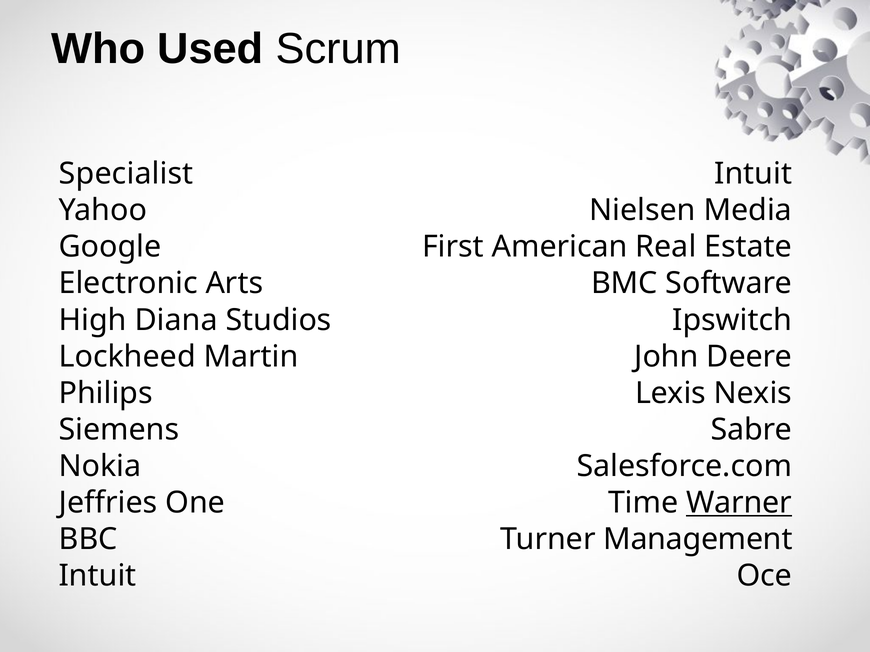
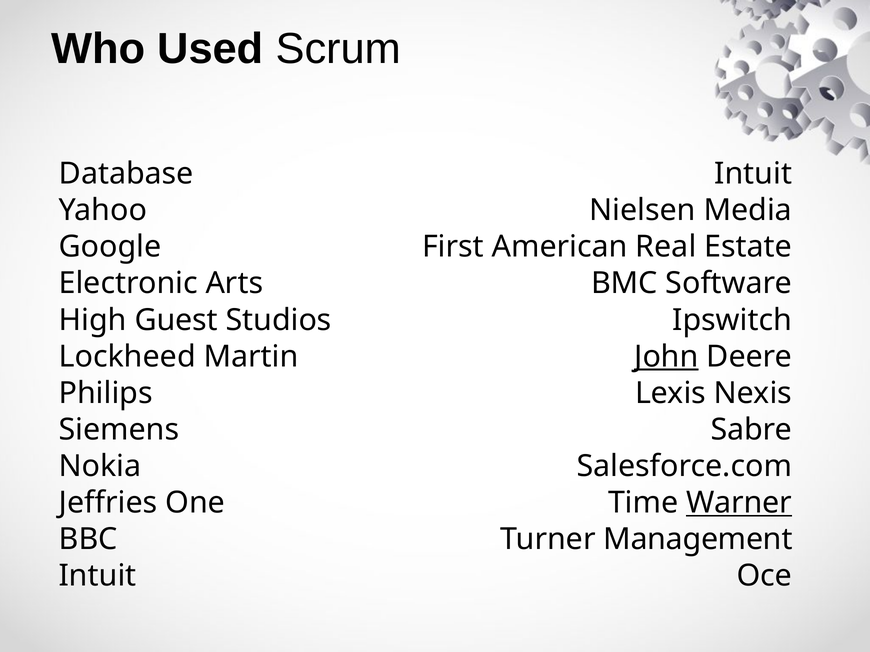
Specialist: Specialist -> Database (126, 174)
Diana: Diana -> Guest (176, 320)
John underline: none -> present (666, 357)
